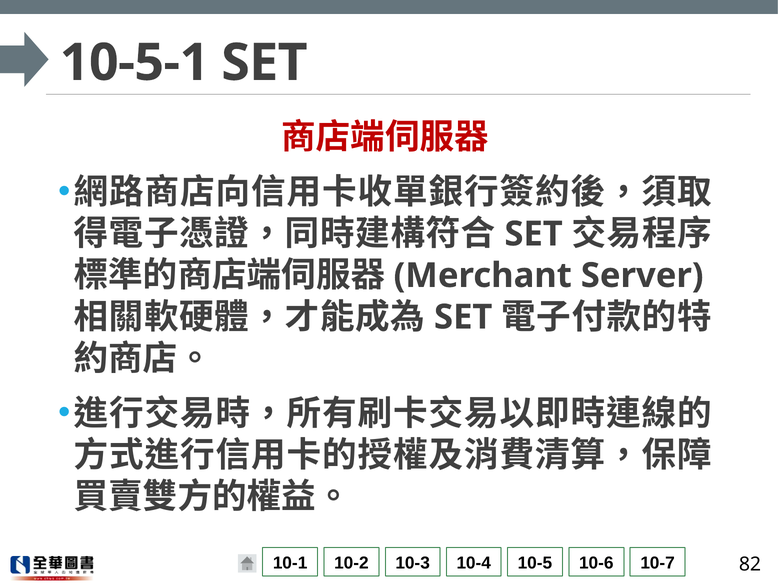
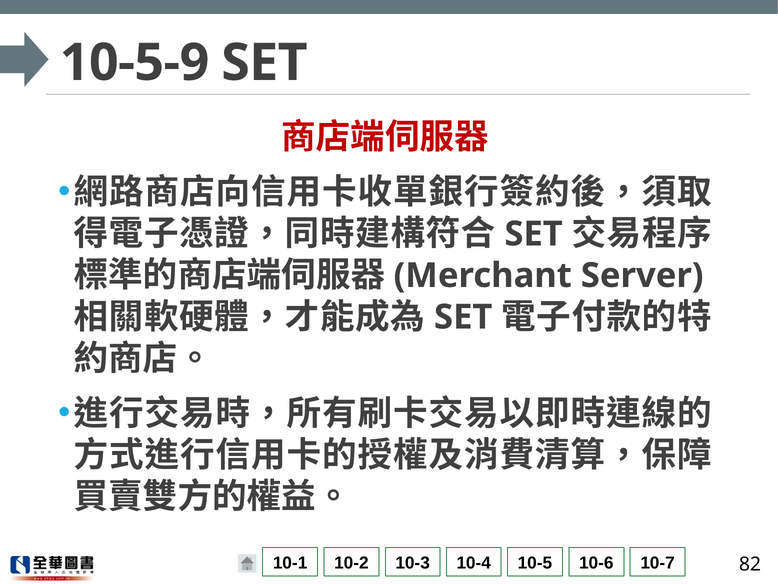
10-5-1: 10-5-1 -> 10-5-9 (135, 63)
